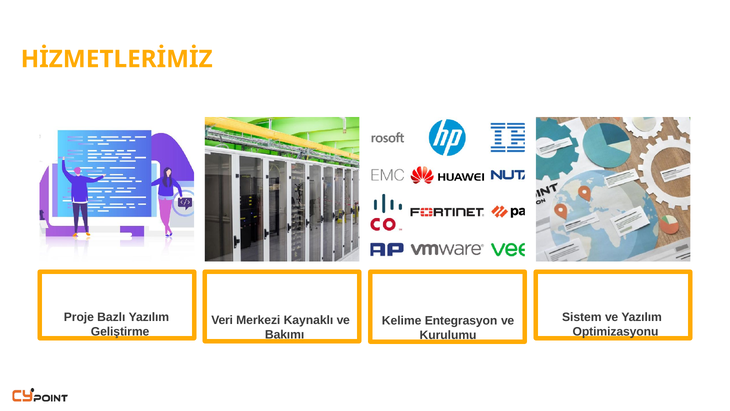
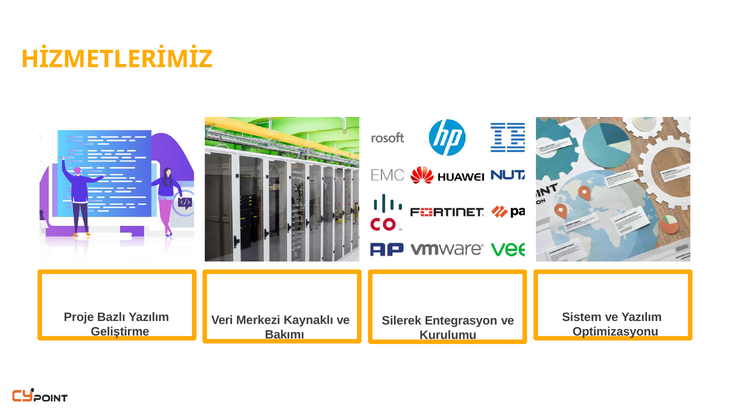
Kelime: Kelime -> Silerek (402, 320)
